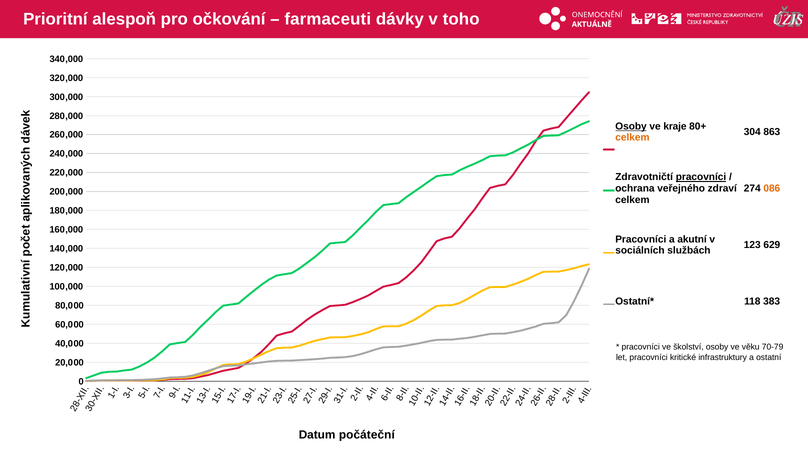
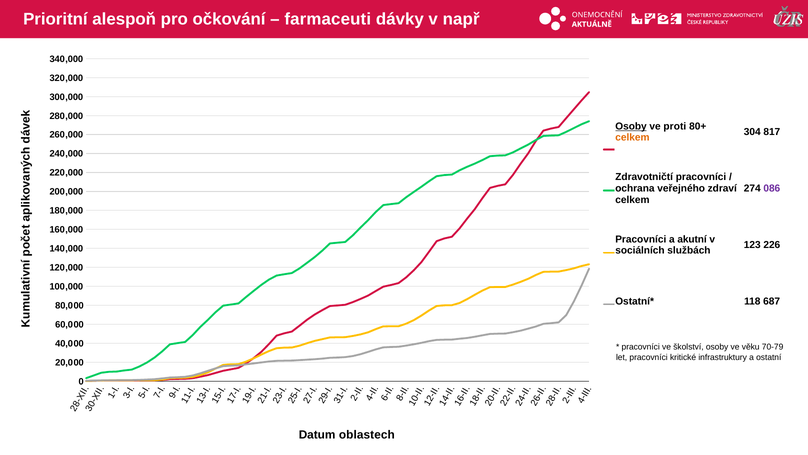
toho: toho -> např (461, 19)
kraje: kraje -> proti (675, 126)
863: 863 -> 817 (772, 132)
pracovníci underline: present -> none (701, 177)
086 colour: orange -> purple (772, 188)
629: 629 -> 226 (772, 245)
383: 383 -> 687 (772, 301)
počáteční: počáteční -> oblastech (367, 434)
